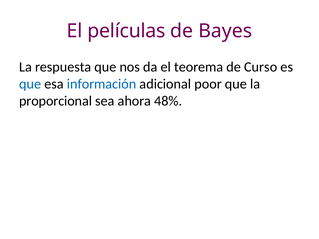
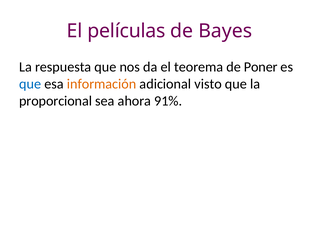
Curso: Curso -> Poner (261, 67)
información colour: blue -> orange (102, 84)
poor: poor -> visto (208, 84)
48%: 48% -> 91% (168, 101)
